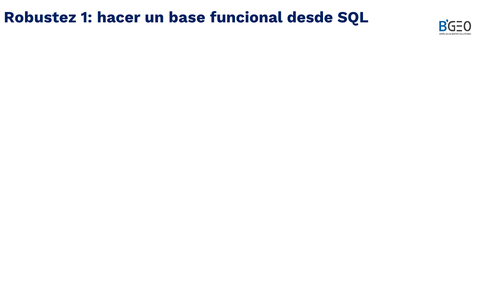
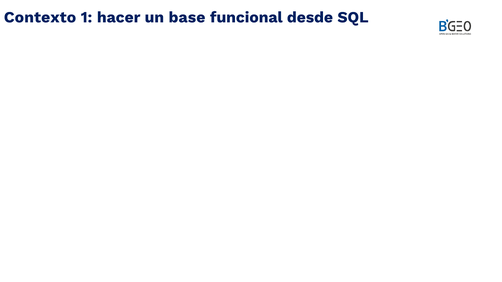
Robustez: Robustez -> Contexto (40, 17)
